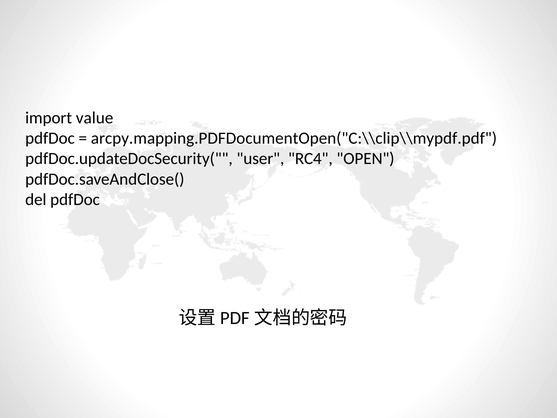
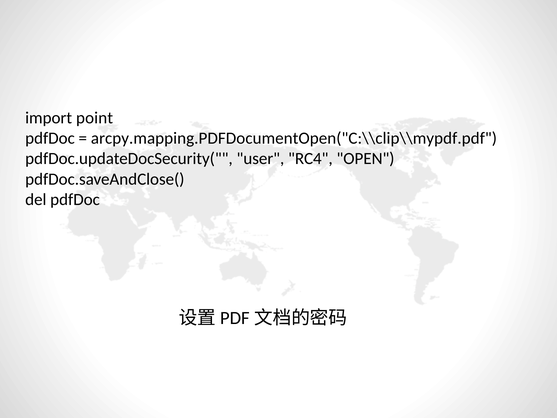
value: value -> point (95, 118)
